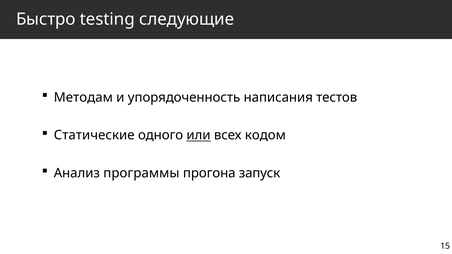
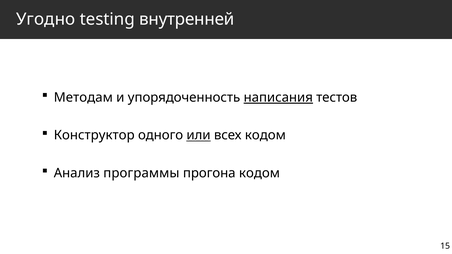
Быстро: Быстро -> Угодно (46, 19)
следующие: следующие -> внутренней (187, 19)
написания underline: none -> present (278, 98)
Статические: Статические -> Конструктор (94, 135)
прогона запуск: запуск -> кодом (259, 173)
